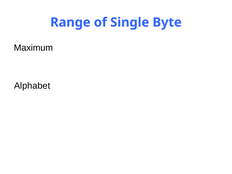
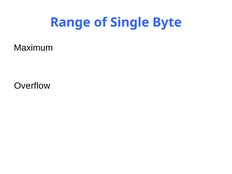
Alphabet: Alphabet -> Overflow (32, 86)
